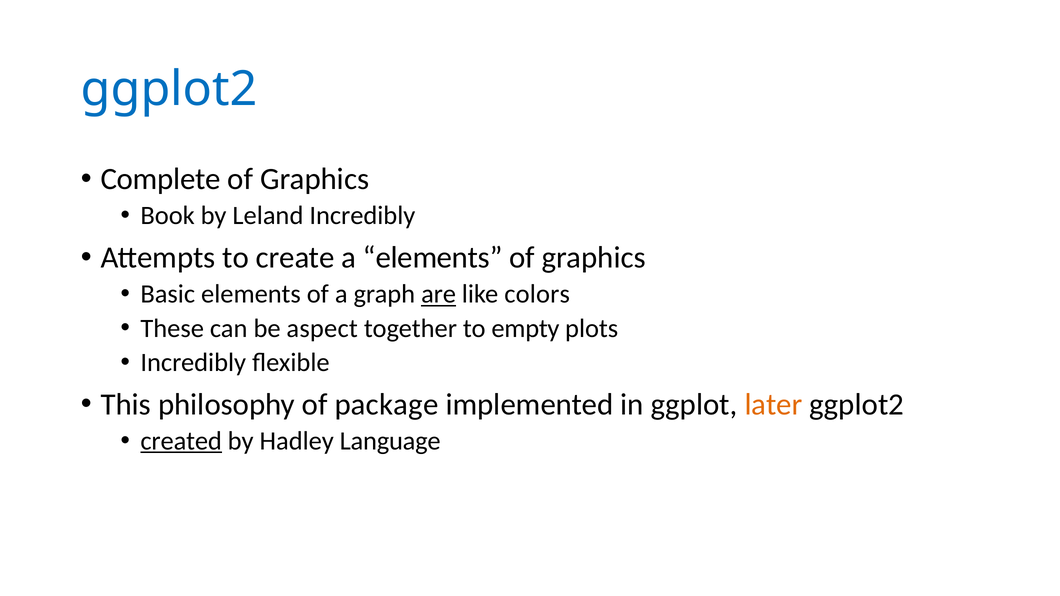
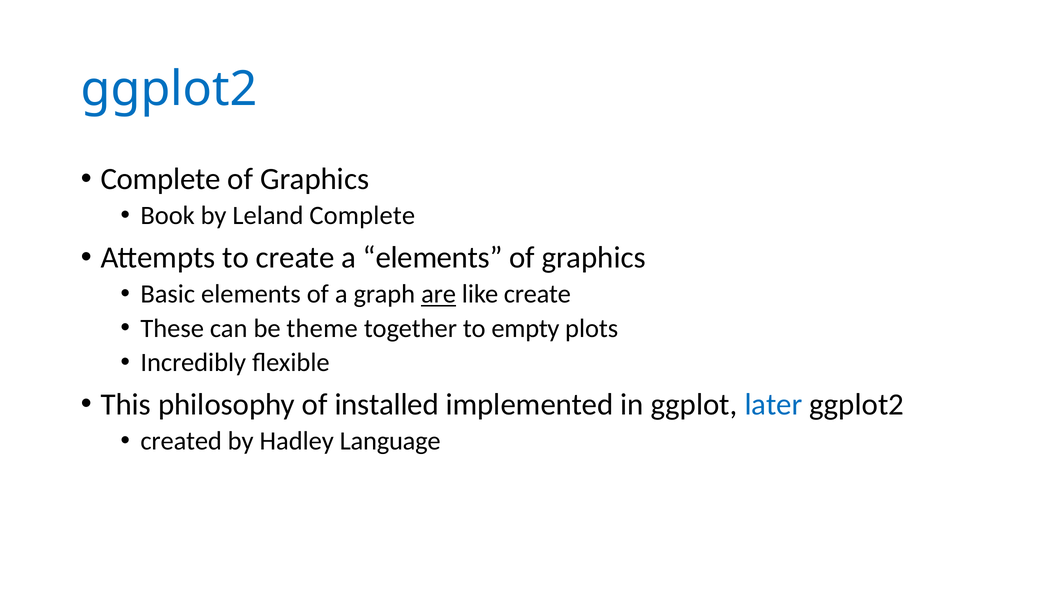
Leland Incredibly: Incredibly -> Complete (362, 216)
like colors: colors -> create (537, 294)
aspect: aspect -> theme (322, 328)
package: package -> installed (387, 405)
later colour: orange -> blue (773, 405)
created underline: present -> none (181, 441)
